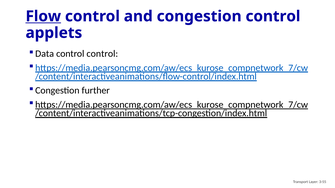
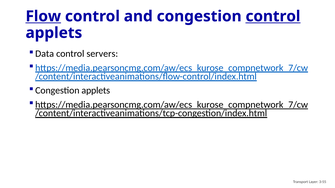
control underline: none -> present (273, 16)
control control: control -> servers (102, 54)
Congestion further: further -> applets (96, 91)
